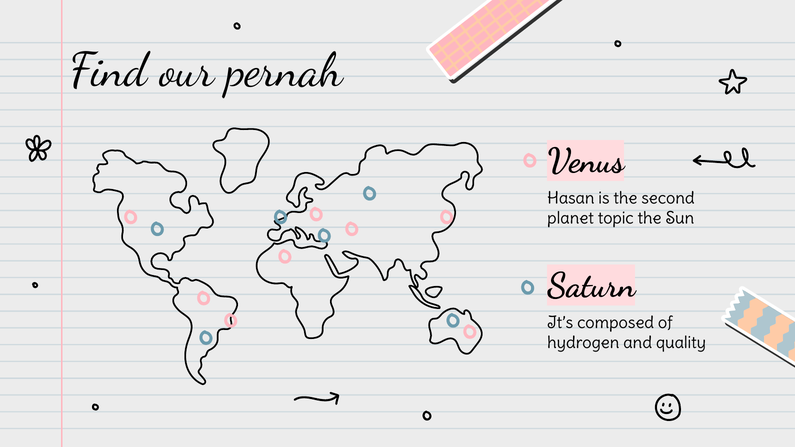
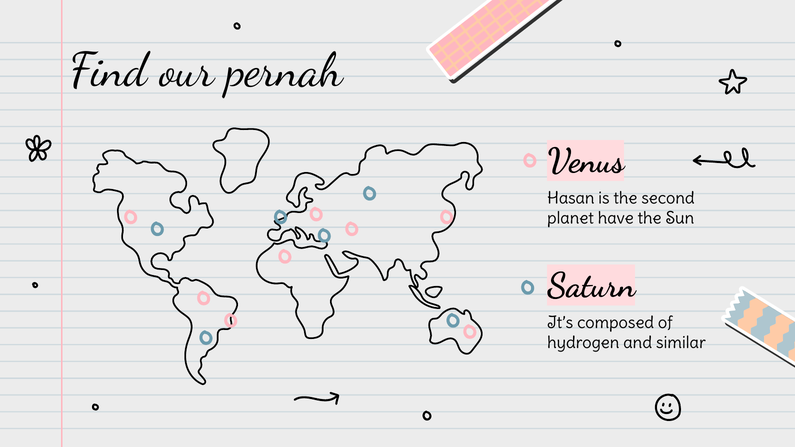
topic: topic -> have (616, 218)
quality: quality -> similar (681, 343)
